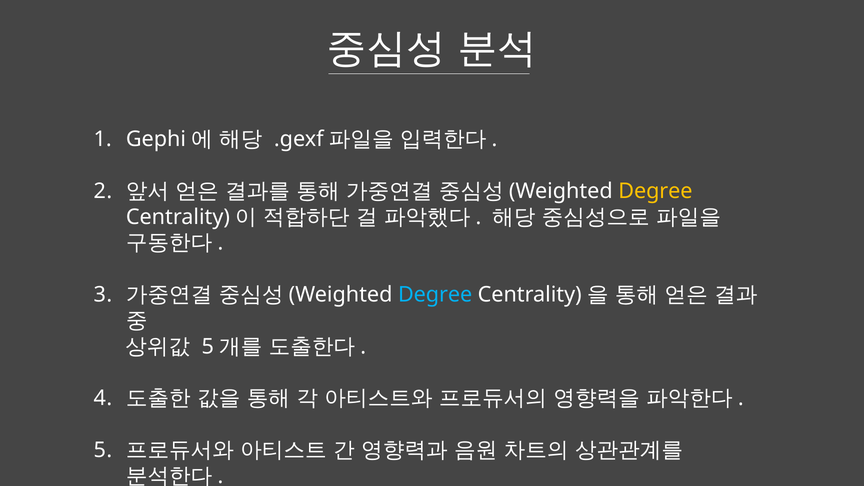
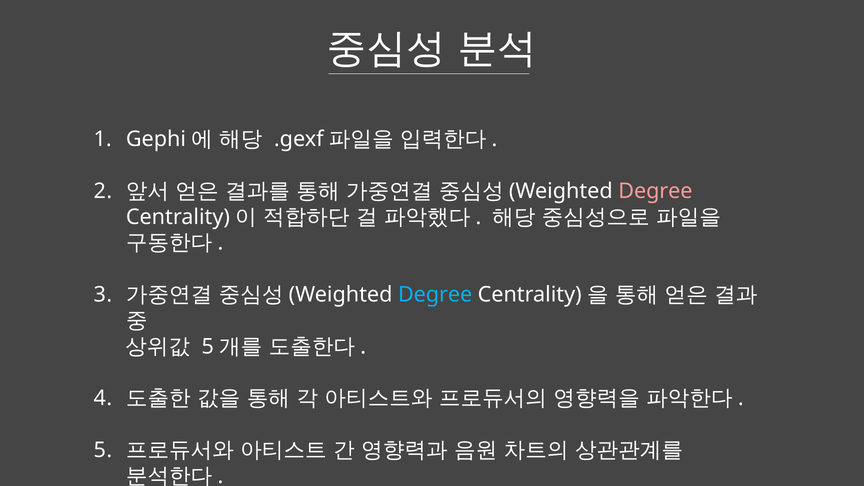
Degree colour: yellow -> pink (655, 191)
